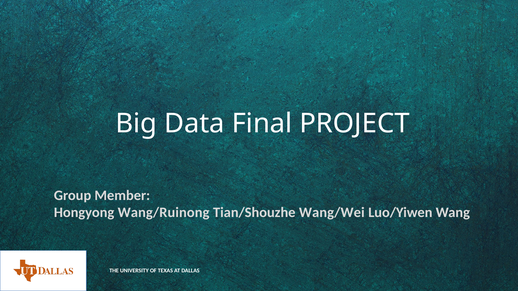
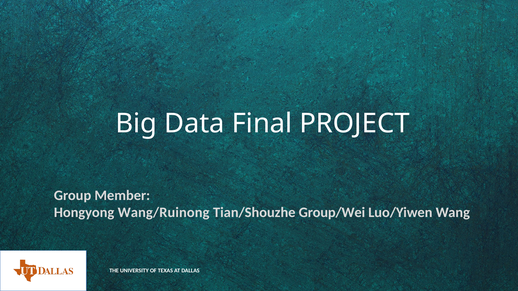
Wang/Wei: Wang/Wei -> Group/Wei (332, 213)
